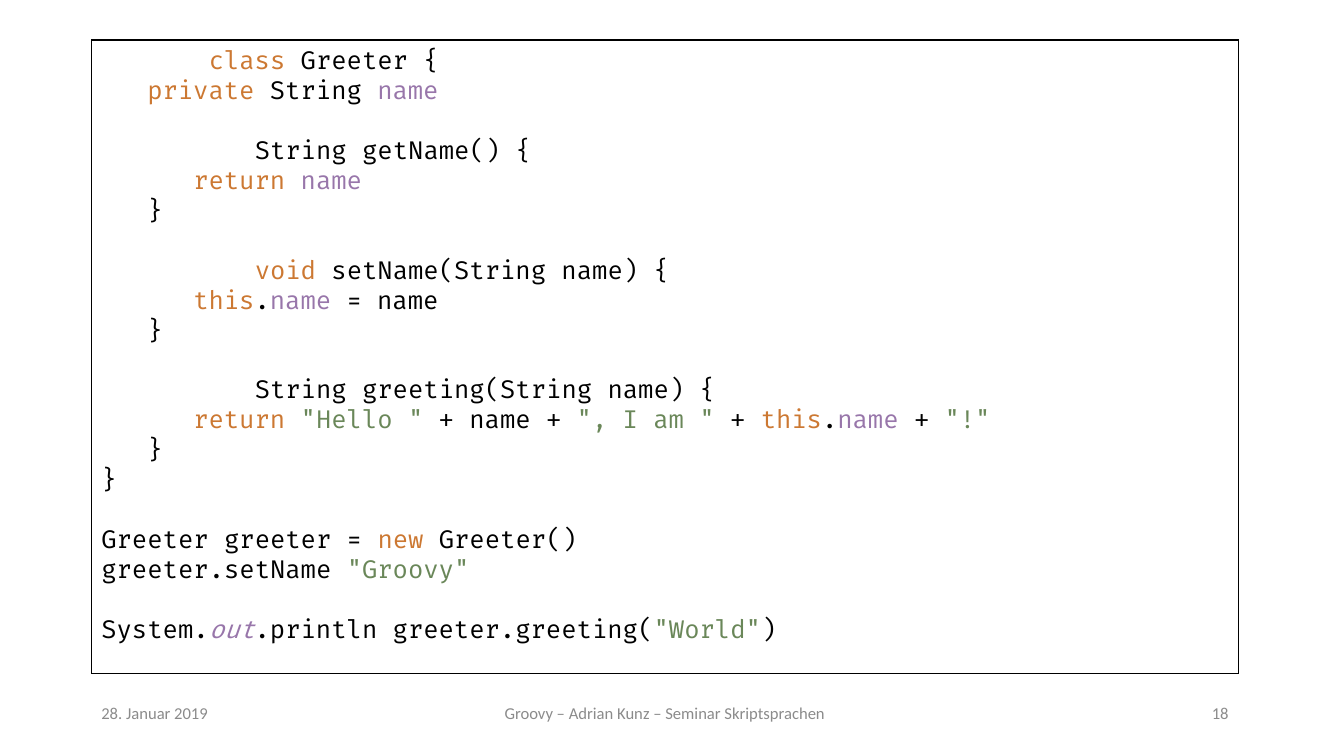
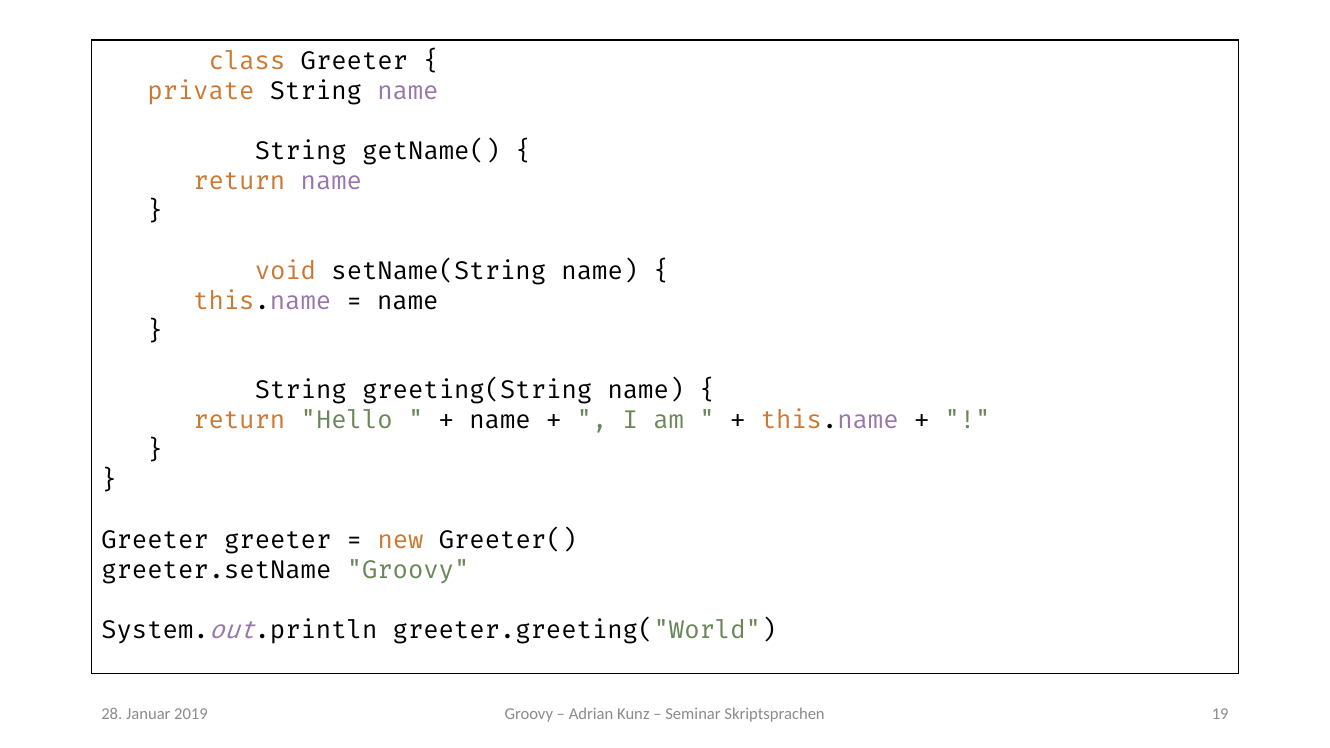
18: 18 -> 19 (1220, 714)
